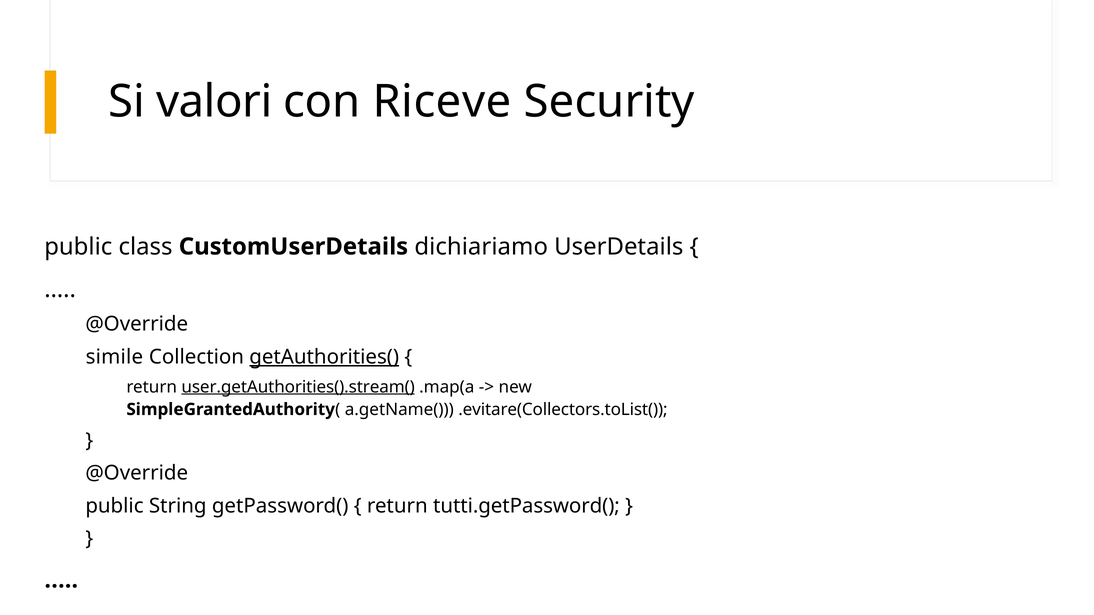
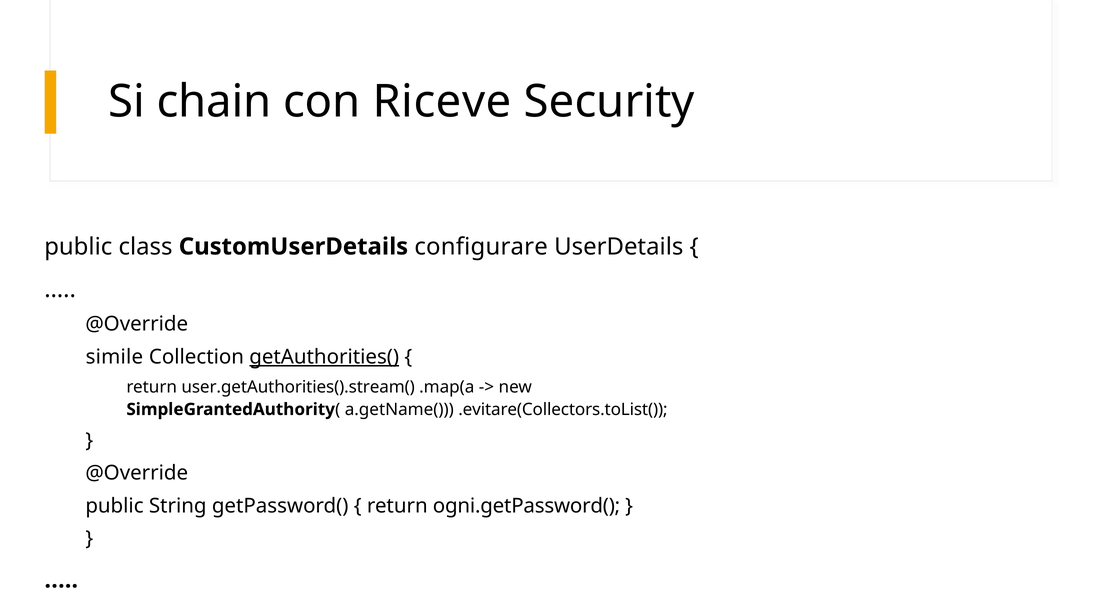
valori: valori -> chain (214, 102)
dichiariamo: dichiariamo -> configurare (481, 247)
user.getAuthorities().stream( underline: present -> none (298, 387)
tutti.getPassword(: tutti.getPassword( -> ogni.getPassword( (527, 506)
